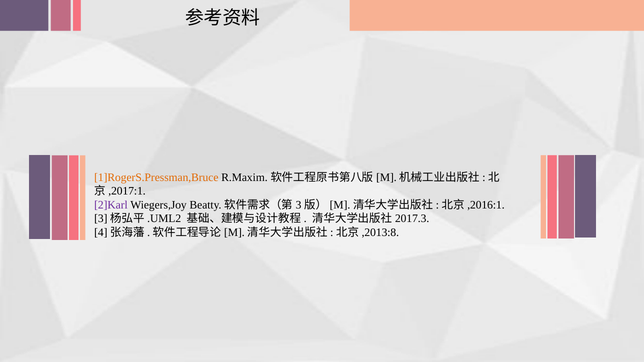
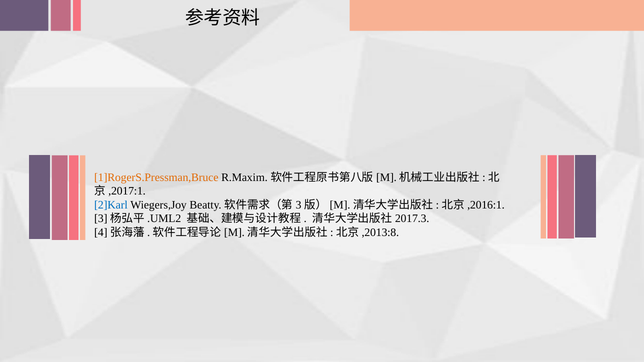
2]Karl colour: purple -> blue (111, 205)
